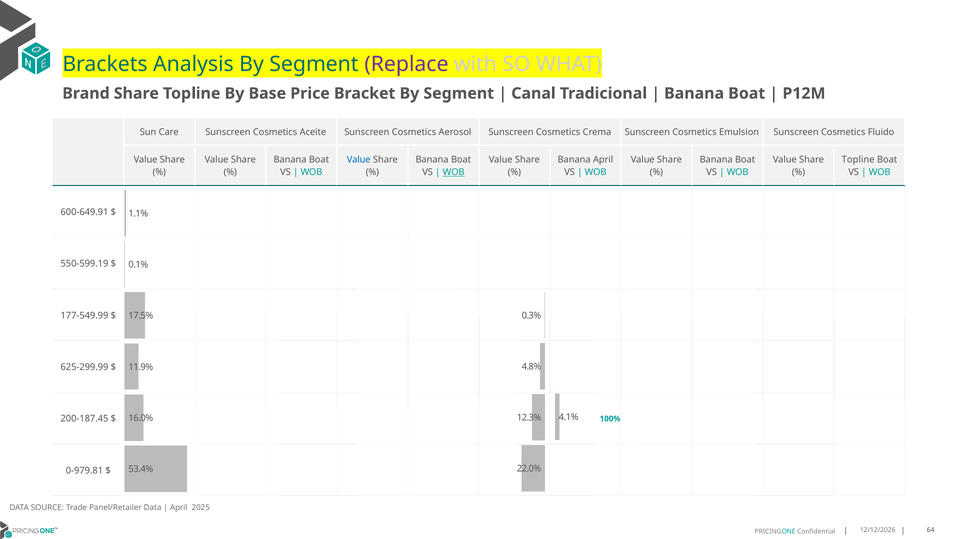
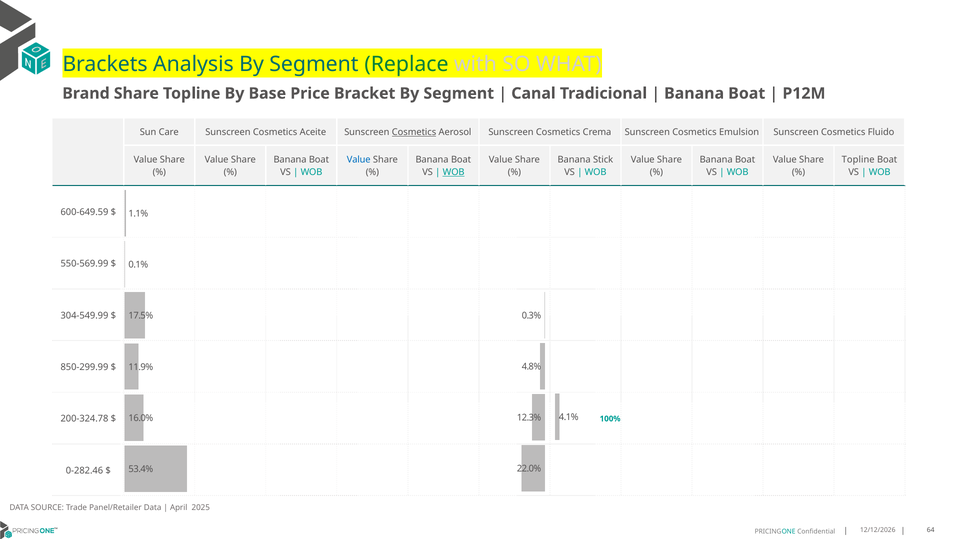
Replace colour: purple -> green (406, 64)
Cosmetics underline: none -> present (414, 132)
Banana April: April -> Stick (603, 160)
600-649.91: 600-649.91 -> 600-649.59 (84, 212)
550-599.19: 550-599.19 -> 550-569.99 (84, 264)
177-549.99: 177-549.99 -> 304-549.99 (84, 315)
625-299.99: 625-299.99 -> 850-299.99 (84, 367)
200-187.45: 200-187.45 -> 200-324.78 (84, 419)
0-979.81: 0-979.81 -> 0-282.46 (84, 470)
